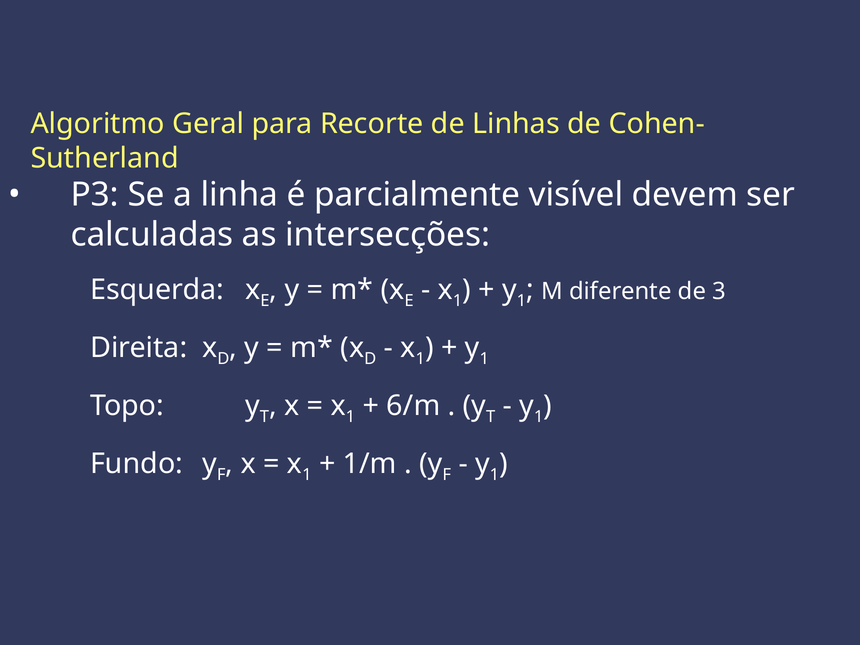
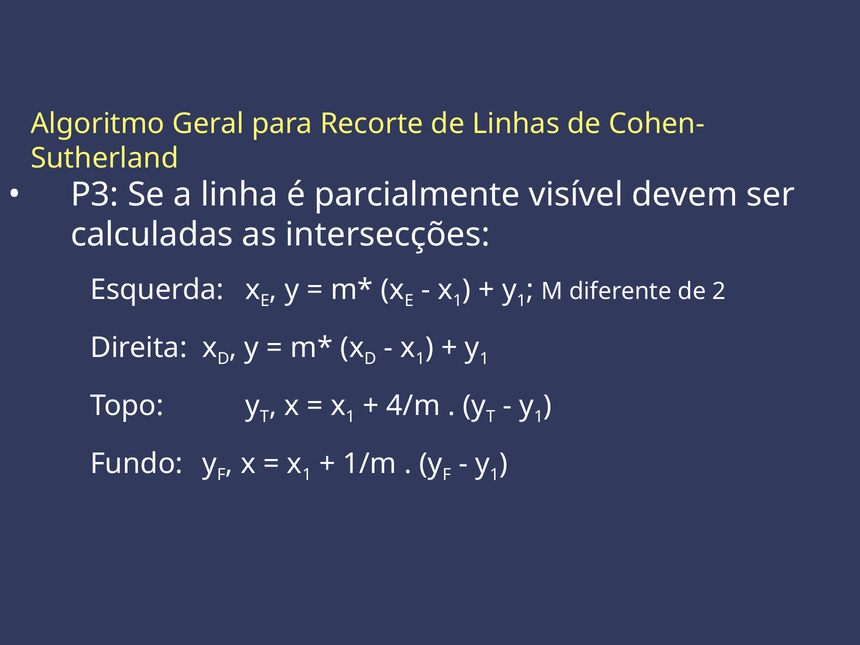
3: 3 -> 2 (719, 291)
6/m: 6/m -> 4/m (413, 406)
